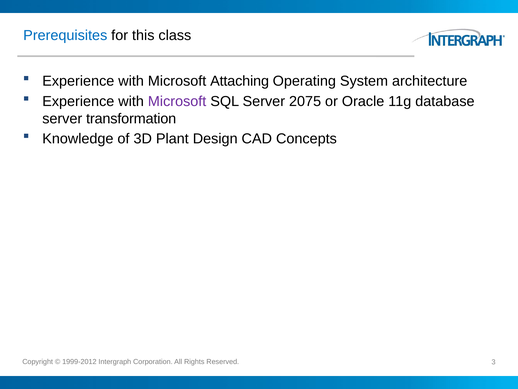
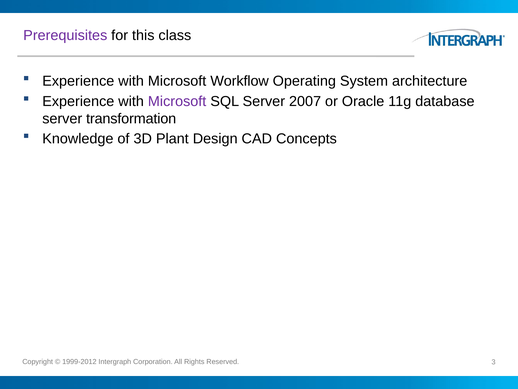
Prerequisites colour: blue -> purple (65, 35)
Attaching: Attaching -> Workflow (240, 81)
2075: 2075 -> 2007 (305, 101)
